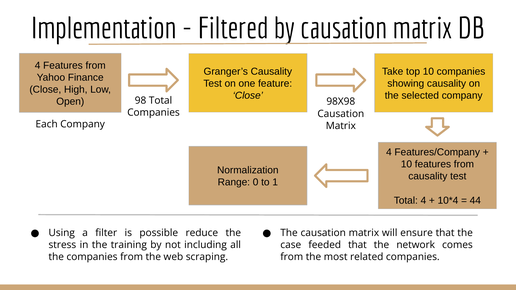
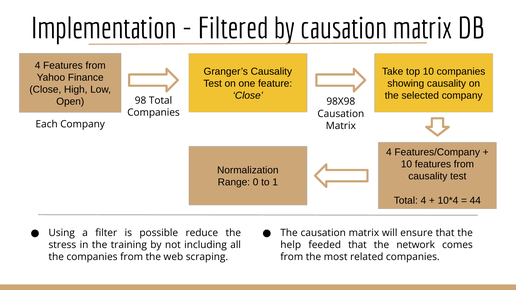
case: case -> help (291, 245)
